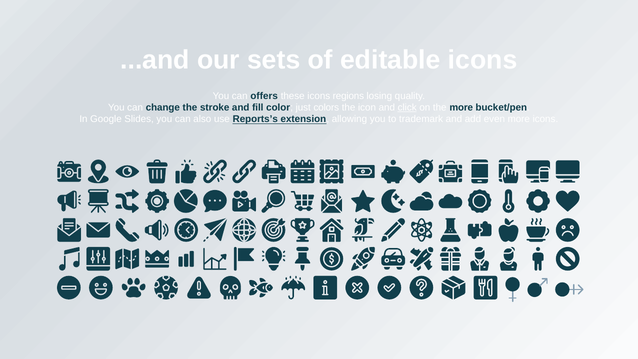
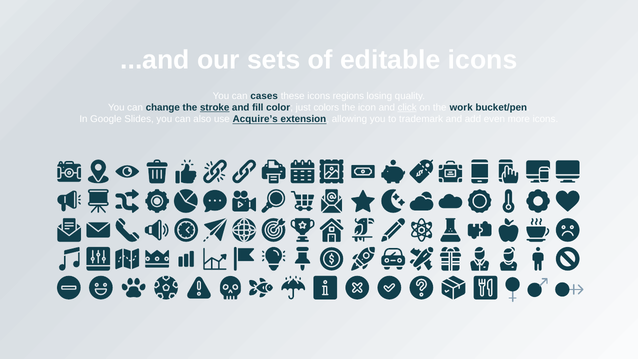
offers: offers -> cases (264, 96)
stroke underline: none -> present (215, 108)
the more: more -> work (461, 108)
Reports’s: Reports’s -> Acquire’s (255, 119)
